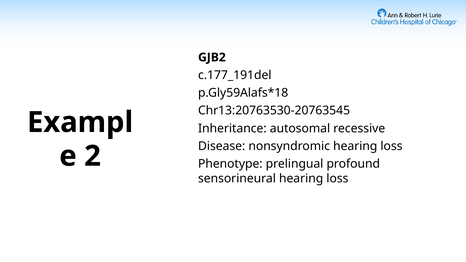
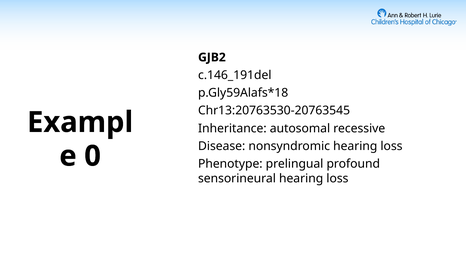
c.177_191del: c.177_191del -> c.146_191del (235, 75)
2: 2 -> 0 (93, 156)
